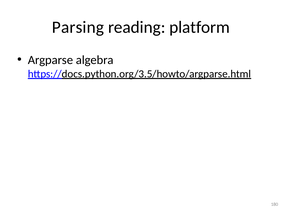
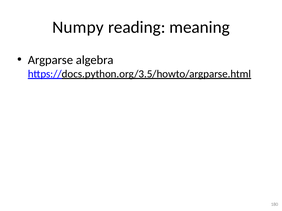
Parsing: Parsing -> Numpy (78, 27)
platform: platform -> meaning (200, 27)
